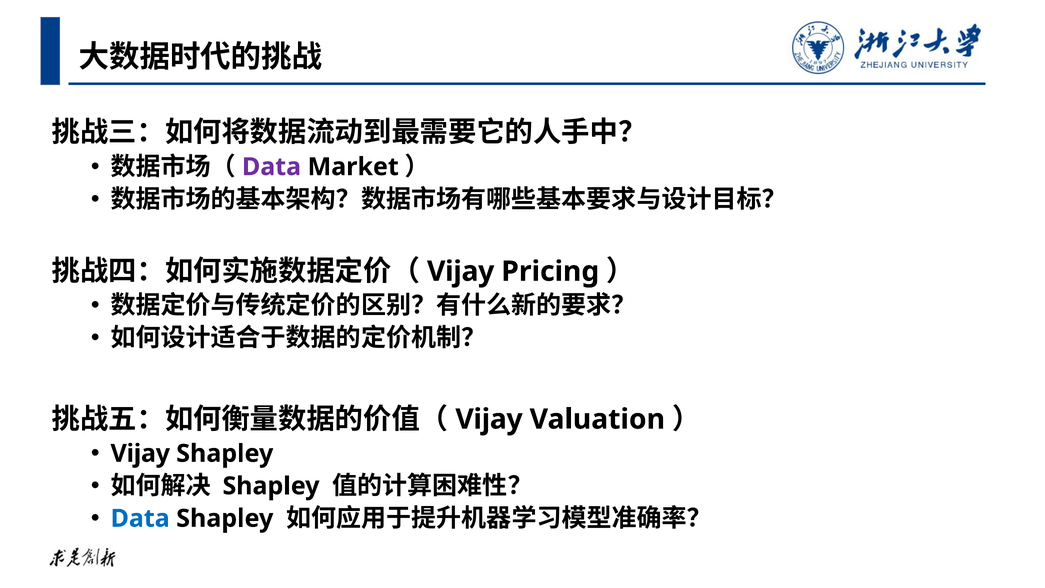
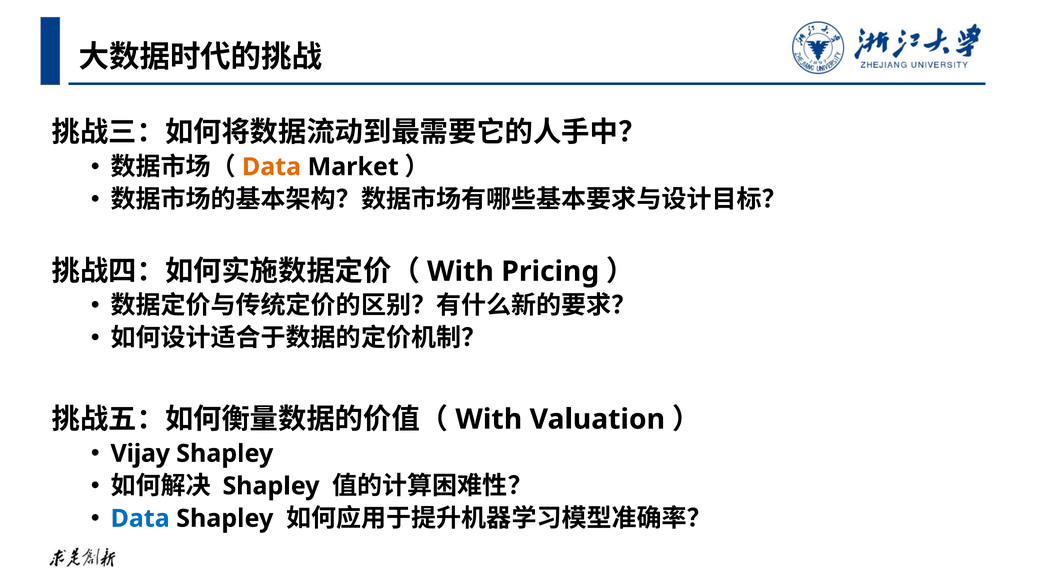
Data colour: purple -> orange (272, 167)
Vijay: Vijay -> With (460, 271)
Vijay: Vijay -> With (489, 419)
